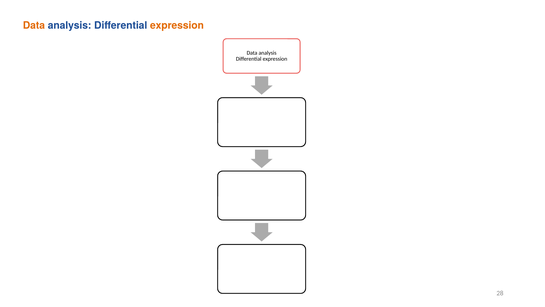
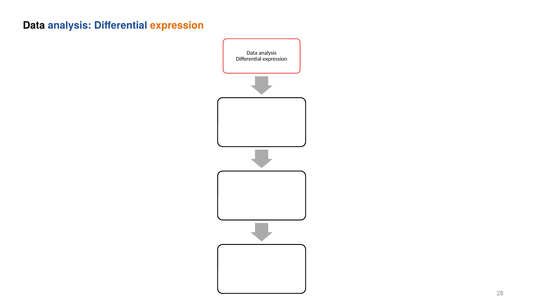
Data colour: orange -> black (34, 25)
